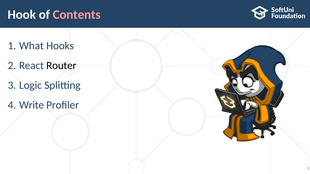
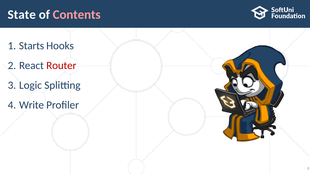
Hook: Hook -> State (22, 15)
What: What -> Starts (32, 46)
Router colour: black -> red (61, 66)
